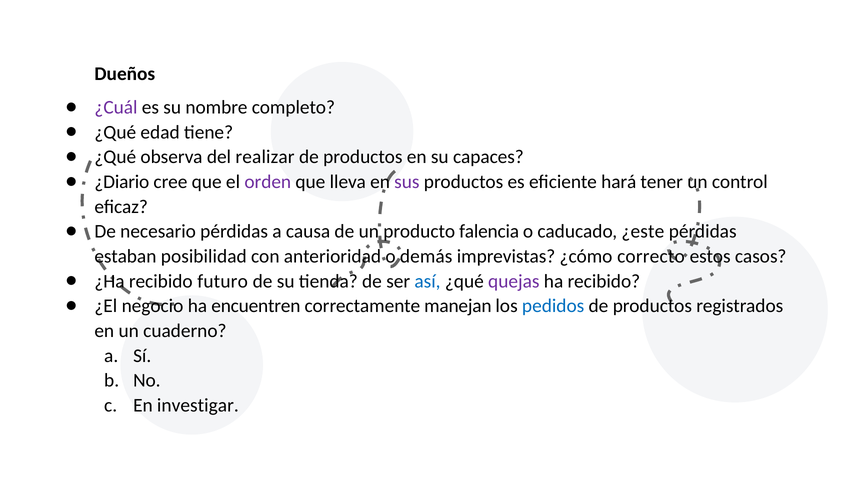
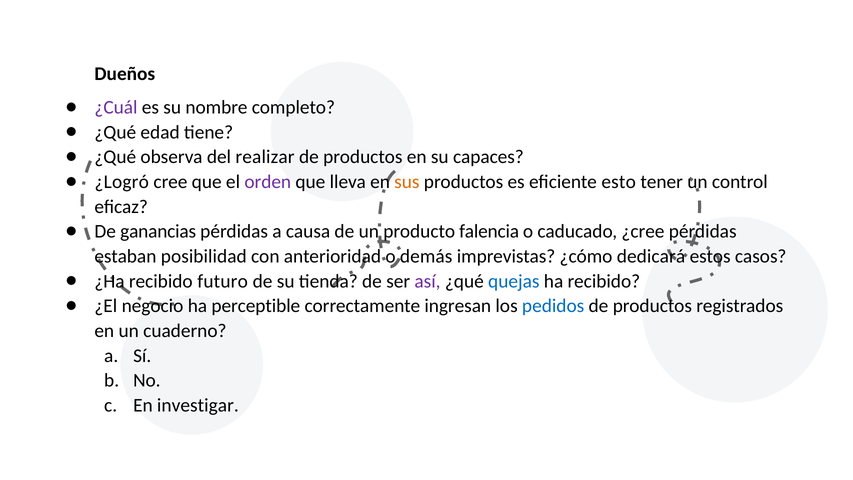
¿Diario: ¿Diario -> ¿Logró (122, 182)
sus colour: purple -> orange (407, 182)
hará: hará -> esto (619, 182)
necesario: necesario -> ganancias (158, 231)
¿este: ¿este -> ¿cree (643, 231)
correcto: correcto -> dedicará (651, 256)
así colour: blue -> purple (427, 281)
quejas colour: purple -> blue (514, 281)
encuentren: encuentren -> perceptible (256, 306)
manejan: manejan -> ingresan (458, 306)
